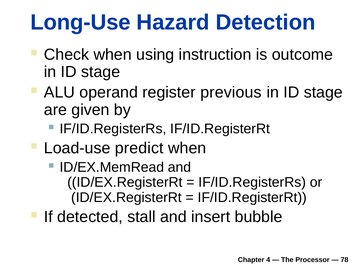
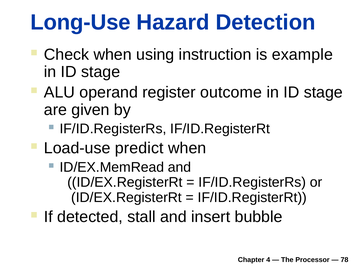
outcome: outcome -> example (302, 55)
previous: previous -> outcome (231, 92)
